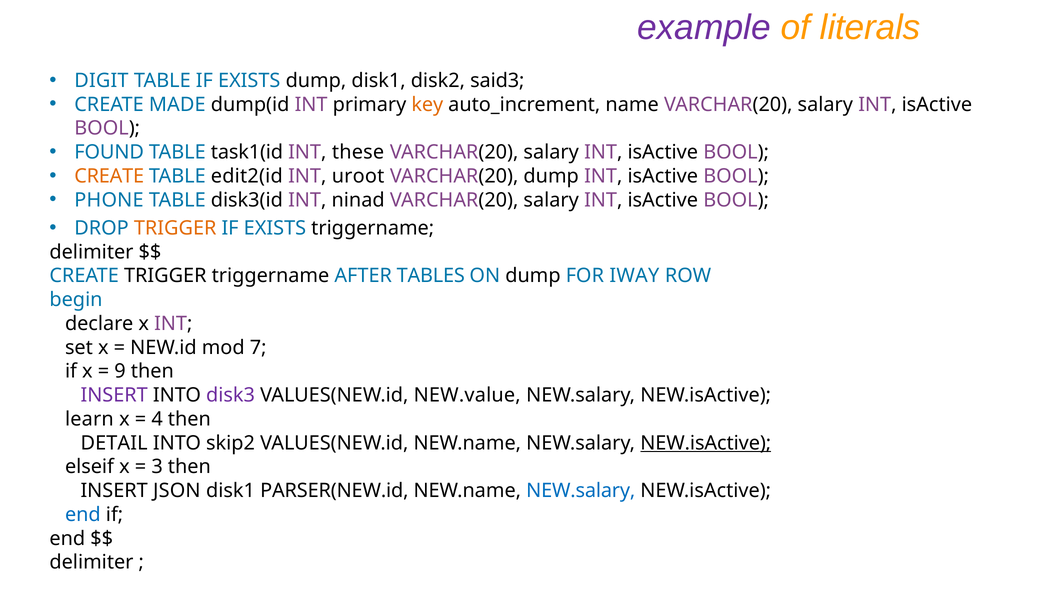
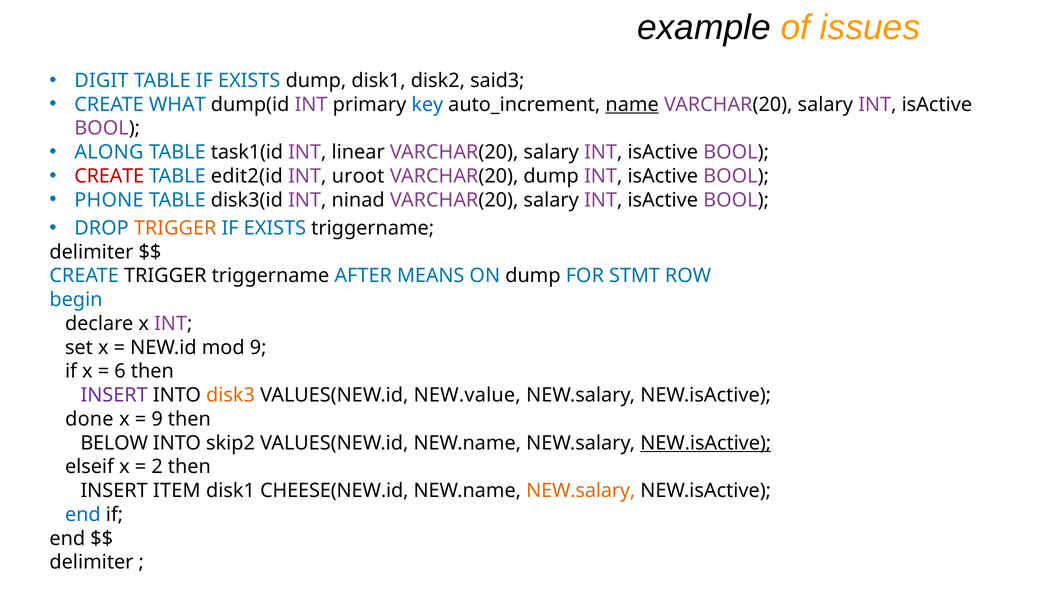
example colour: purple -> black (704, 28)
literals: literals -> issues (870, 28)
MADE: MADE -> WHAT (177, 104)
key colour: orange -> blue (427, 104)
name underline: none -> present (632, 104)
FOUND: FOUND -> ALONG (109, 152)
these: these -> linear (358, 152)
CREATE colour: orange -> red (109, 176)
TABLES: TABLES -> MEANS (431, 276)
IWAY: IWAY -> STMT (635, 276)
mod 7: 7 -> 9 (258, 347)
9: 9 -> 6 (120, 371)
disk3 colour: purple -> orange (231, 395)
learn: learn -> done (89, 419)
4: 4 -> 9 (157, 419)
DETAIL: DETAIL -> BELOW (114, 443)
3: 3 -> 2 (157, 467)
JSON: JSON -> ITEM (177, 491)
PARSER(NEW.id: PARSER(NEW.id -> CHEESE(NEW.id (334, 491)
NEW.salary colour: blue -> orange (581, 491)
